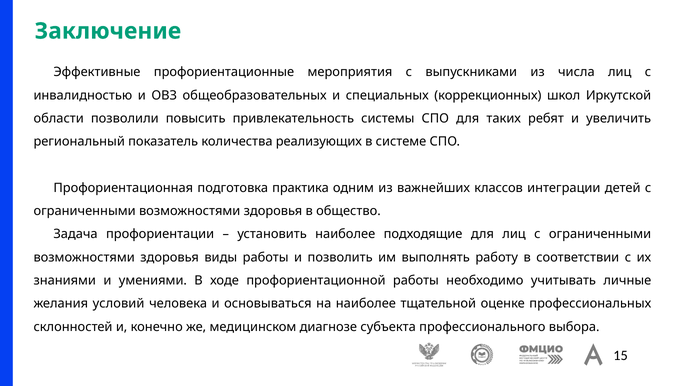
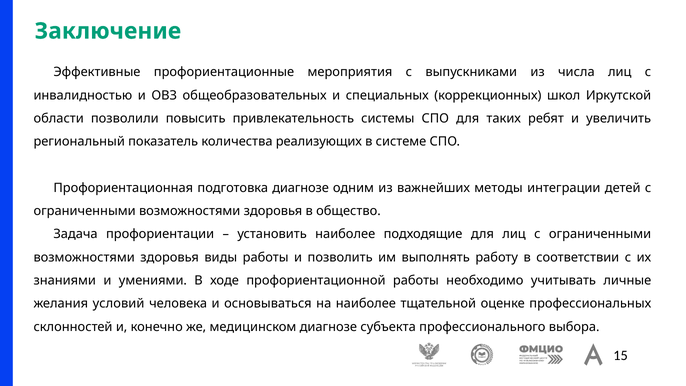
подготовка практика: практика -> диагнозе (301, 188)
классов: классов -> методы (499, 188)
